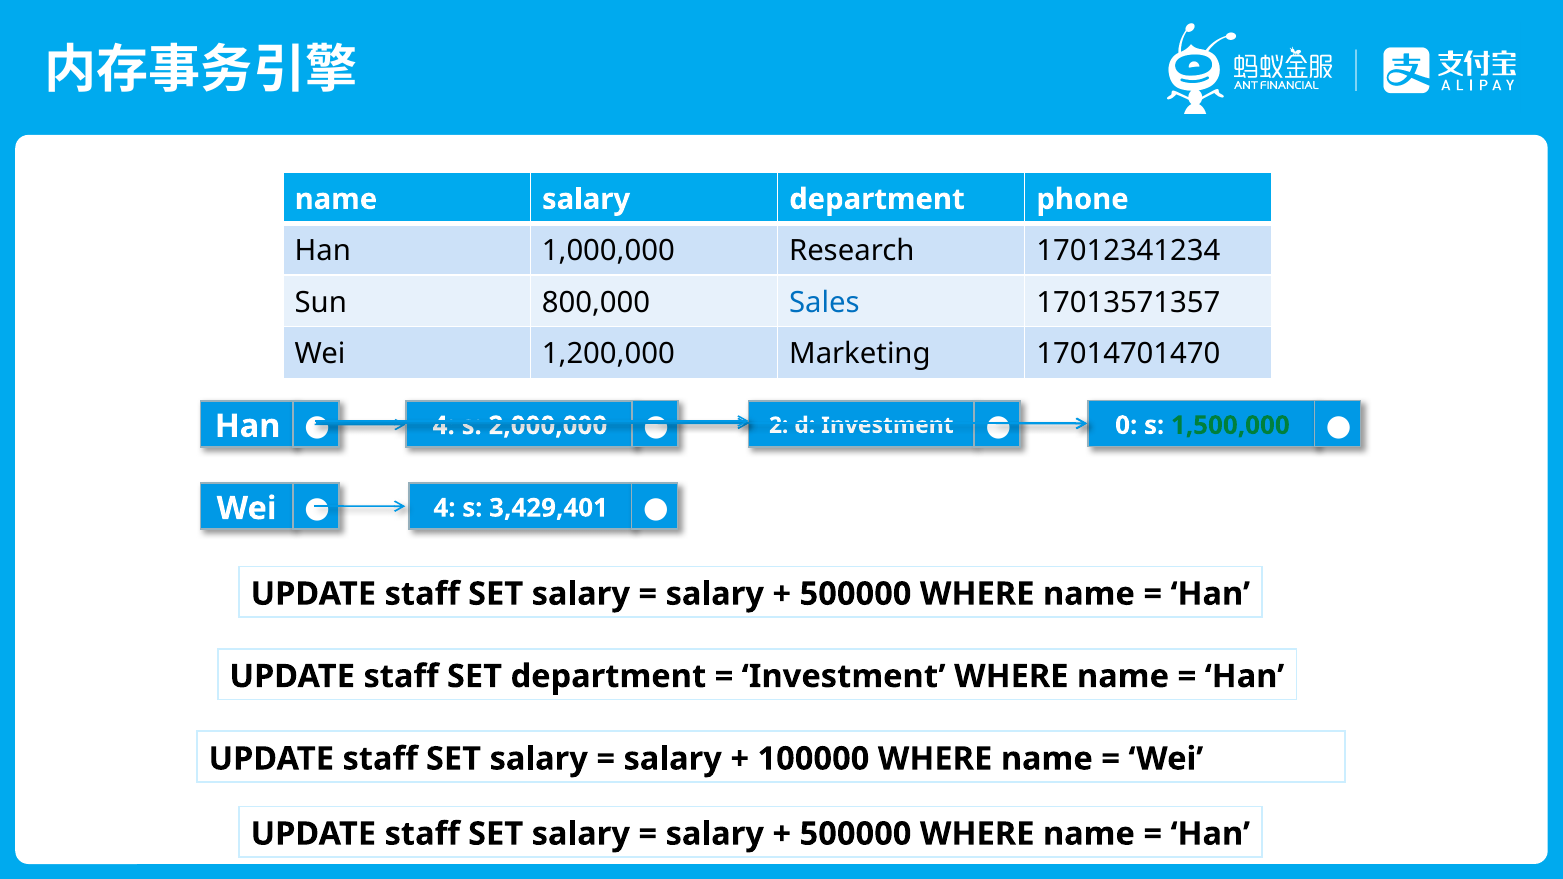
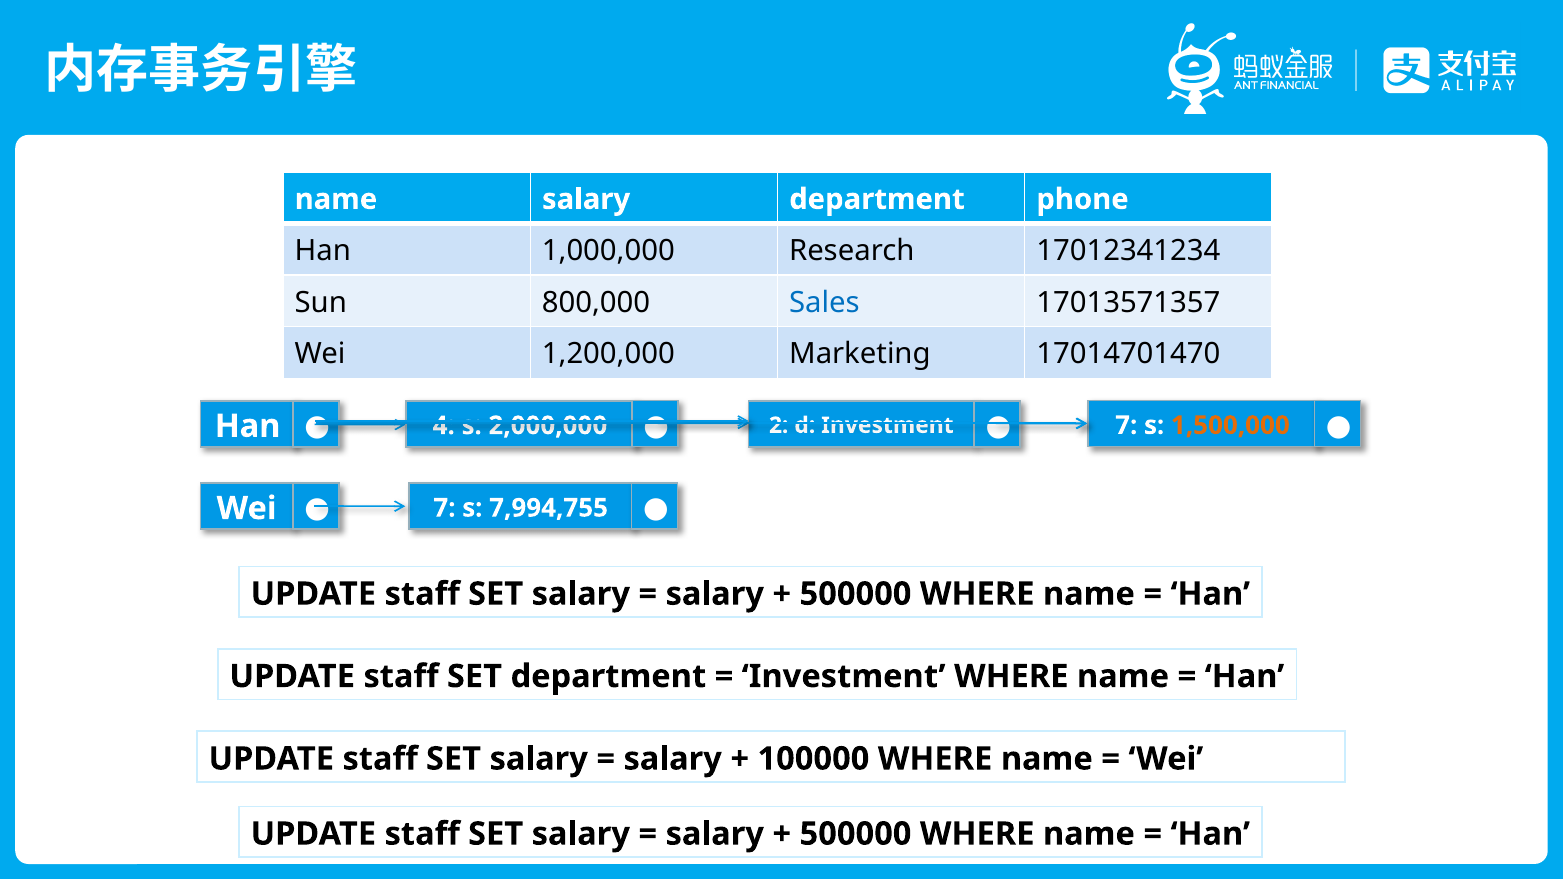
0: 0 -> 7 (1126, 425)
1,500,000 colour: green -> orange (1230, 425)
4: 4 -> 7 (444, 508)
3,429,401: 3,429,401 -> 7,994,755 (549, 508)
